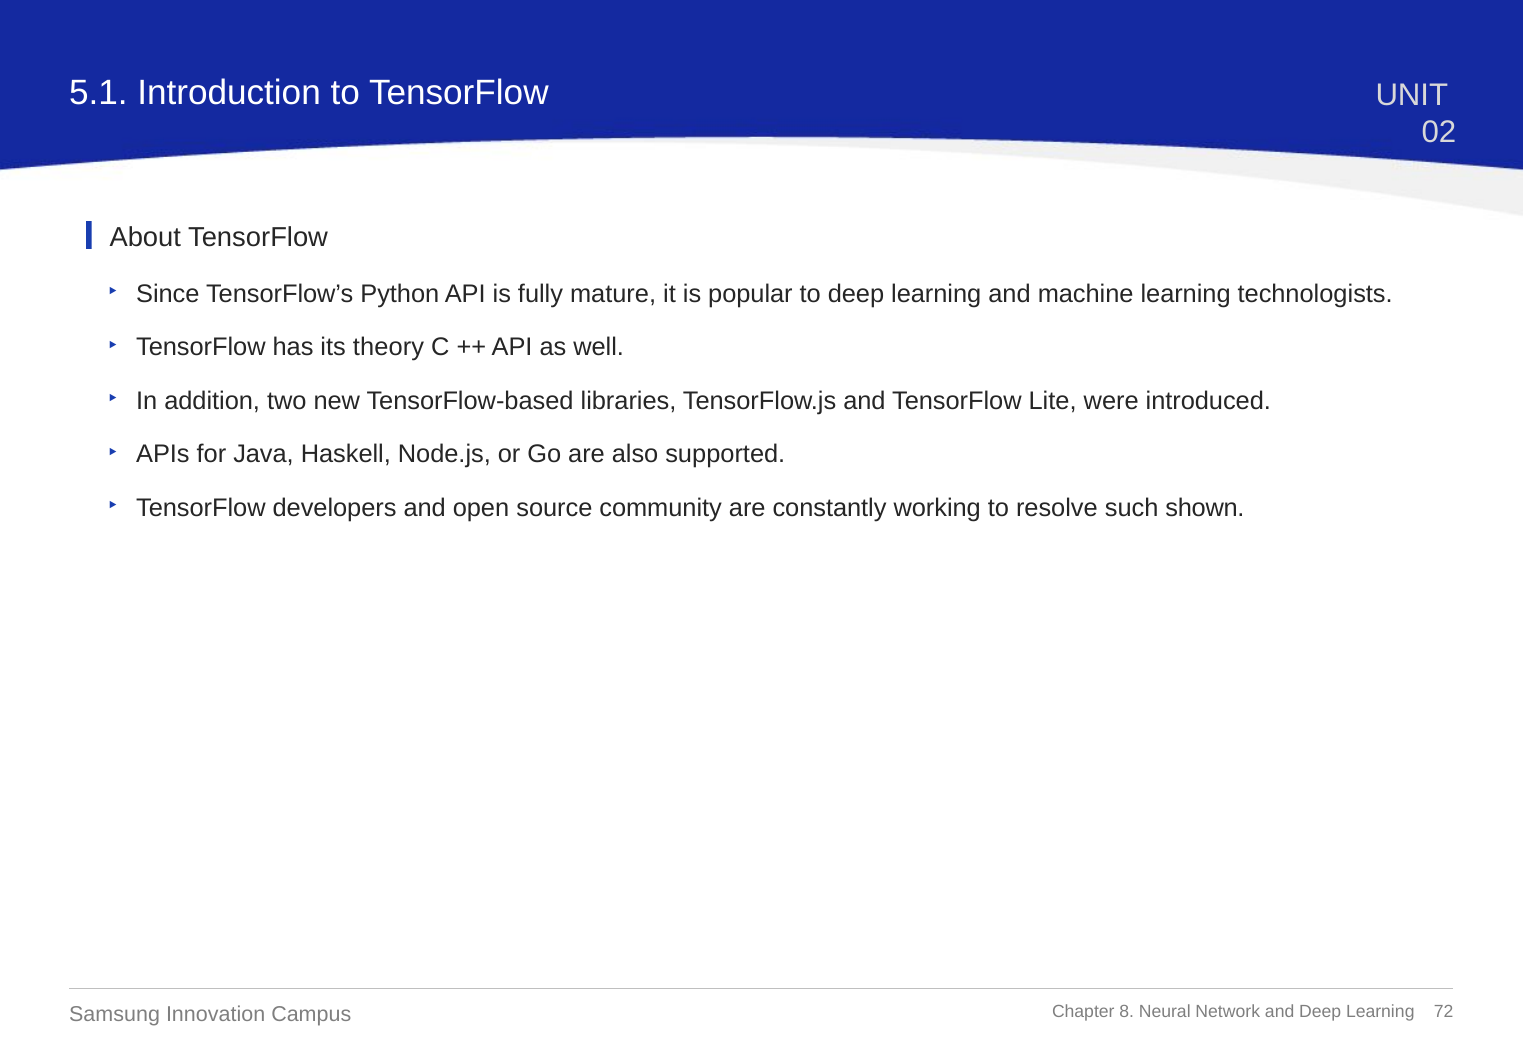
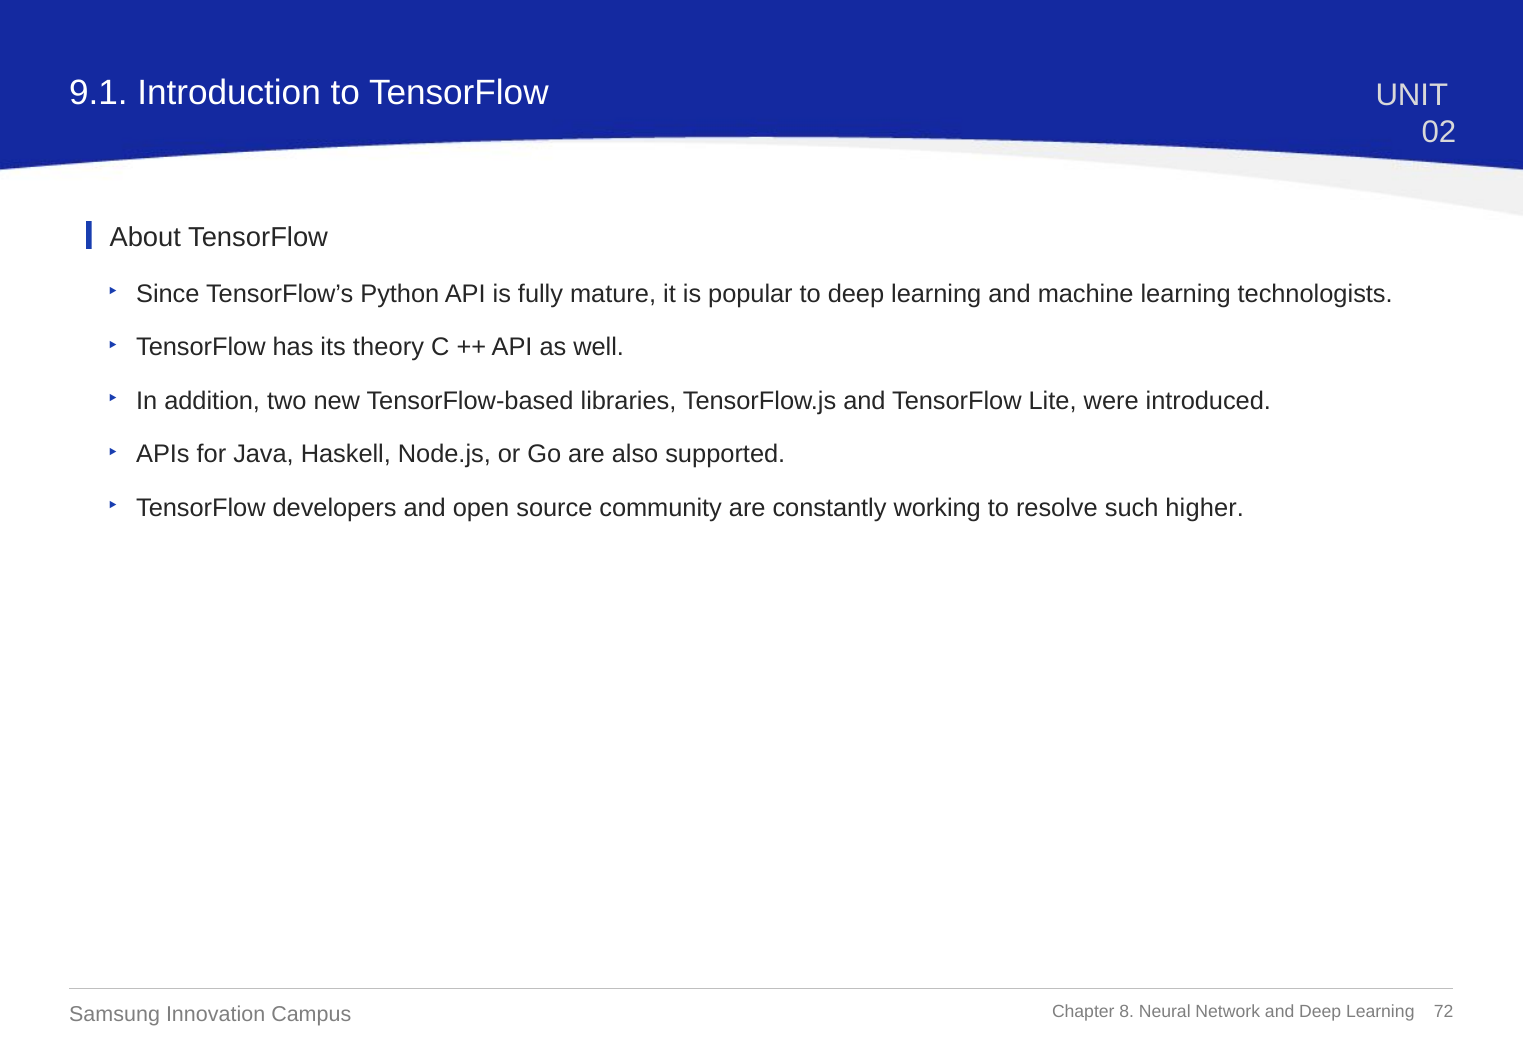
5.1: 5.1 -> 9.1 (98, 93)
shown: shown -> higher (1205, 508)
